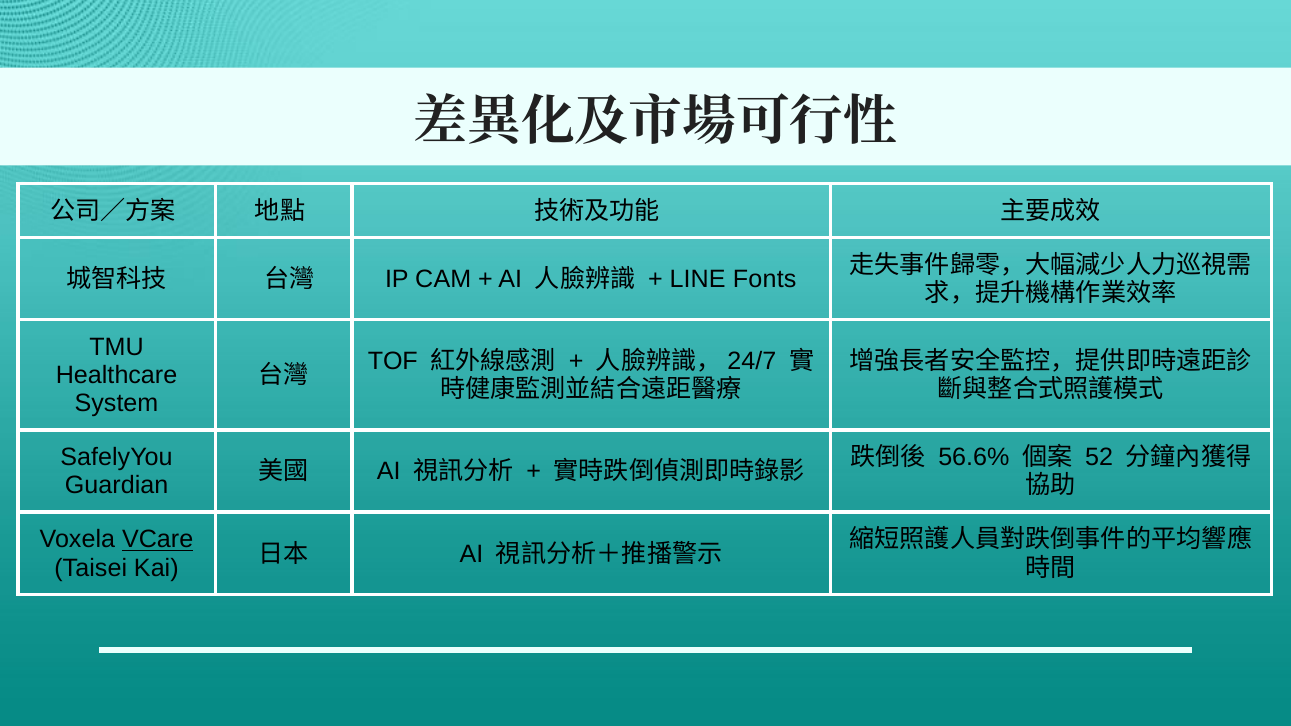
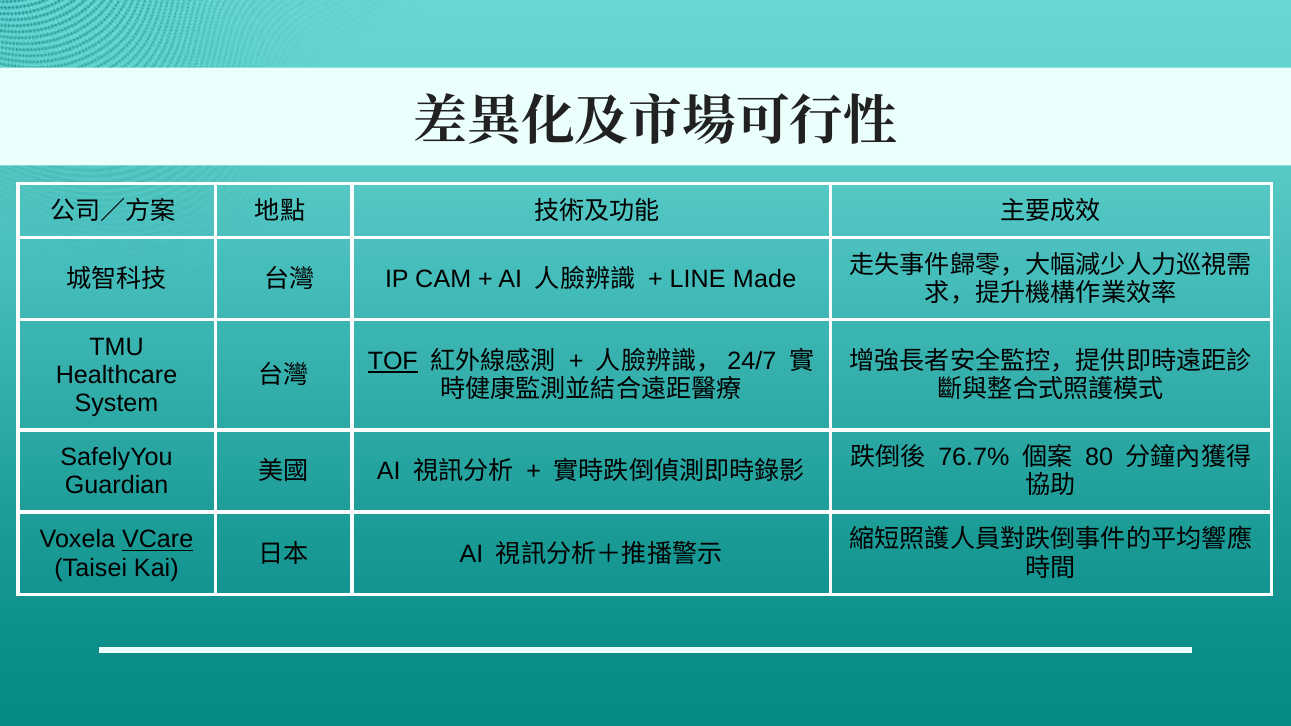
Fonts: Fonts -> Made (765, 279)
TOF underline: none -> present (393, 361)
56.6%: 56.6% -> 76.7% (974, 458)
52: 52 -> 80 (1099, 458)
